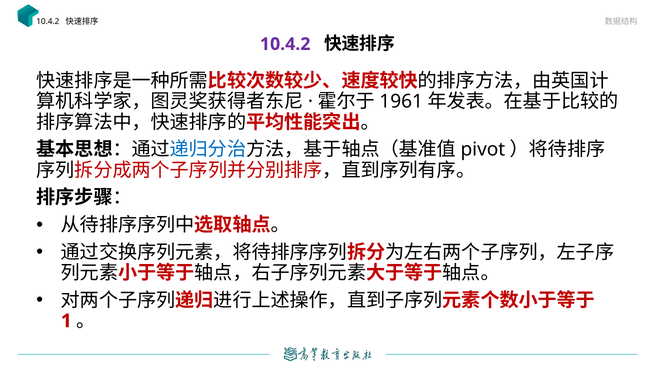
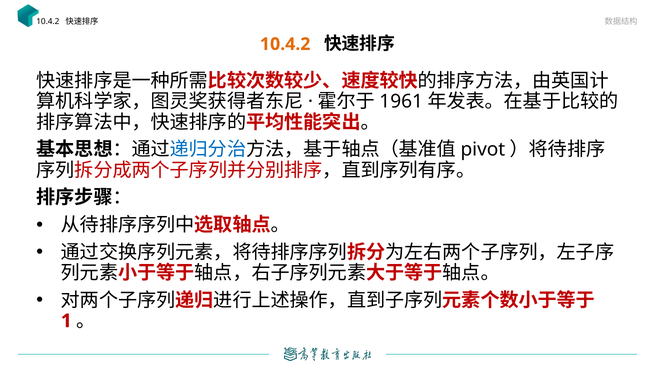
10.4.2 colour: purple -> orange (285, 44)
